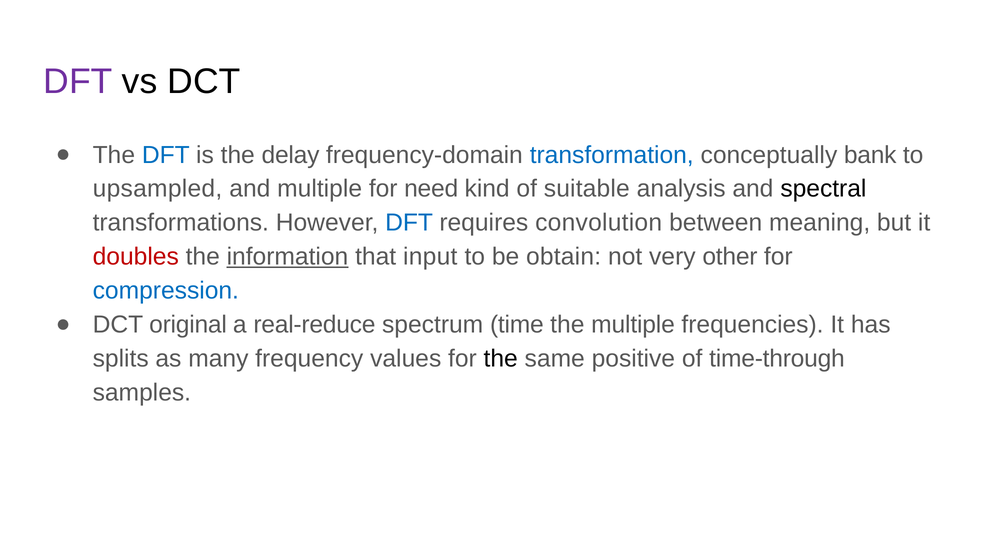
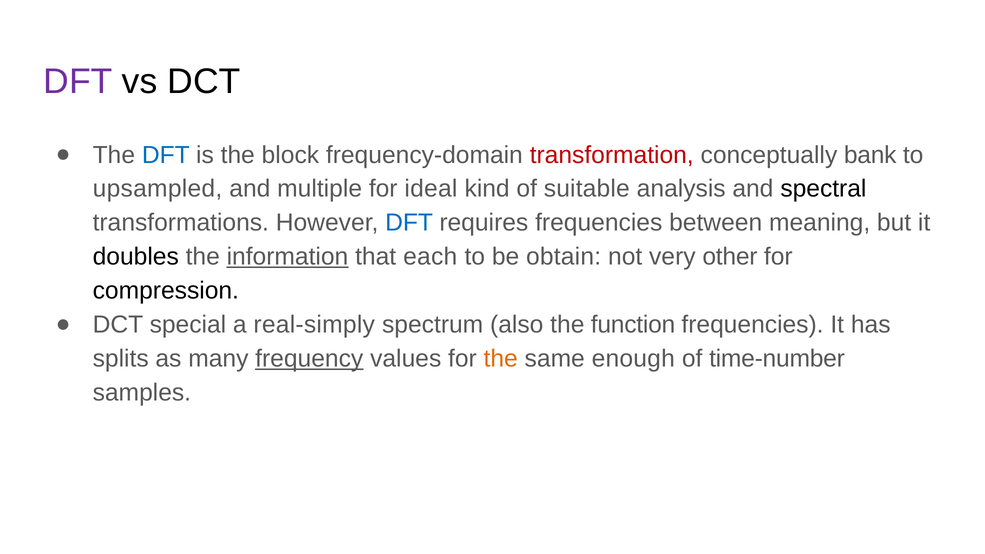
delay: delay -> block (290, 155)
transformation colour: blue -> red (612, 155)
need: need -> ideal (431, 189)
requires convolution: convolution -> frequencies (599, 223)
doubles colour: red -> black (136, 257)
input: input -> each (430, 257)
compression colour: blue -> black (166, 291)
original: original -> special (188, 325)
real-reduce: real-reduce -> real-simply (314, 325)
time: time -> also (517, 325)
the multiple: multiple -> function (633, 325)
frequency underline: none -> present (309, 359)
the colour: black -> orange (501, 359)
positive: positive -> enough (633, 359)
time-through: time-through -> time-number (777, 359)
